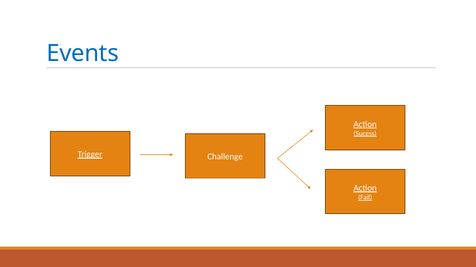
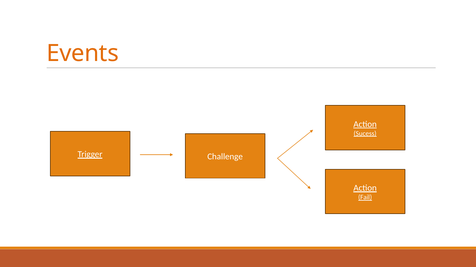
Events colour: blue -> orange (83, 53)
